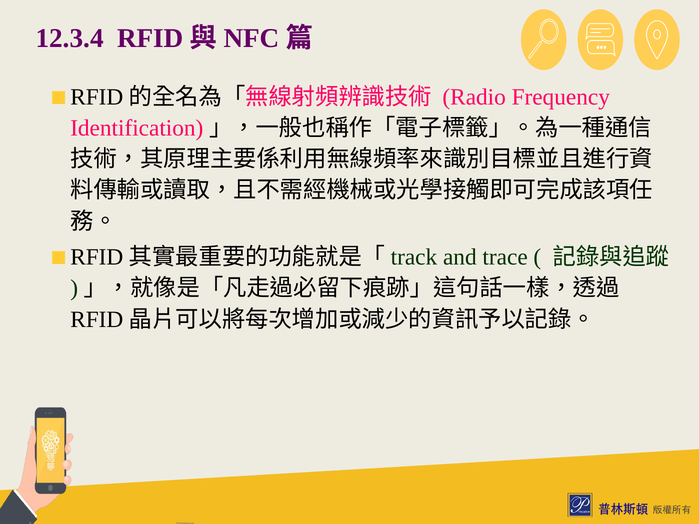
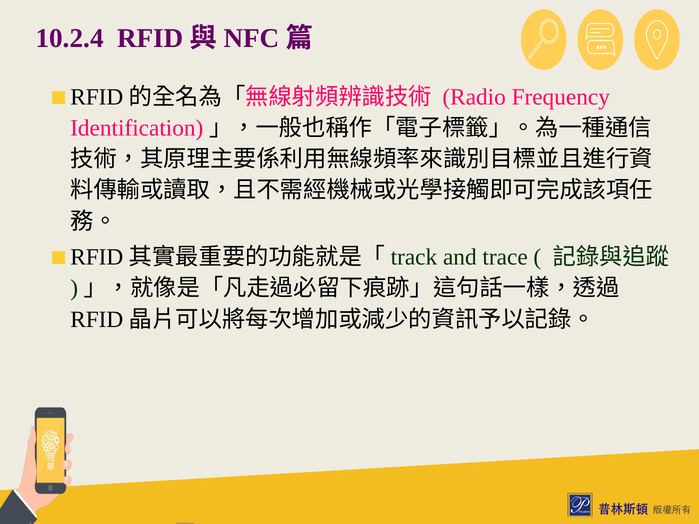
12.3.4: 12.3.4 -> 10.2.4 (70, 39)
